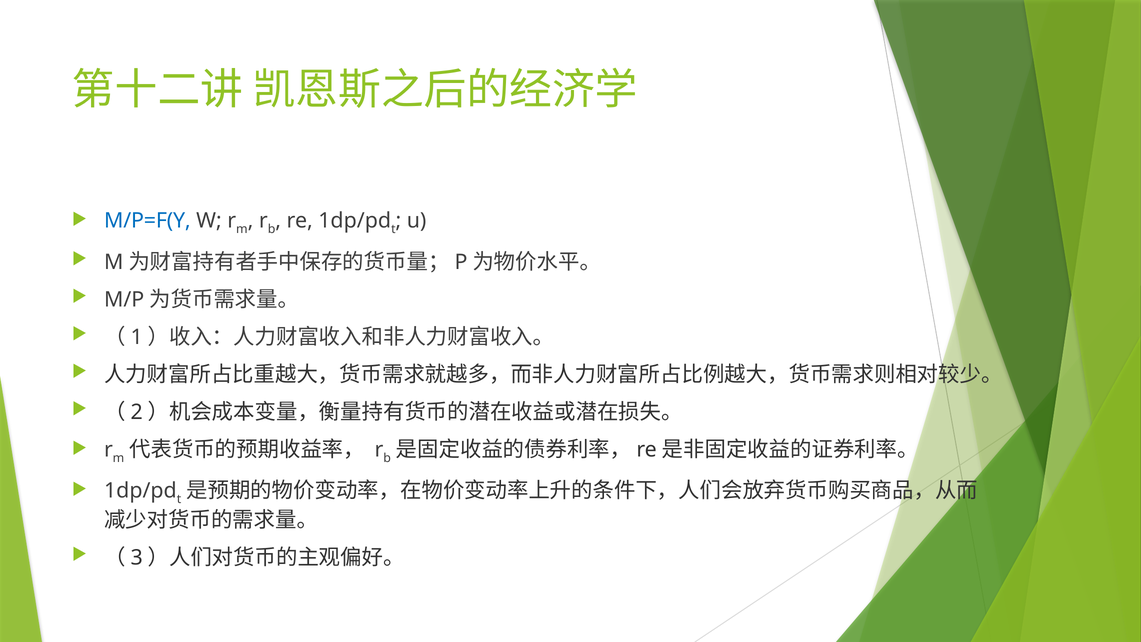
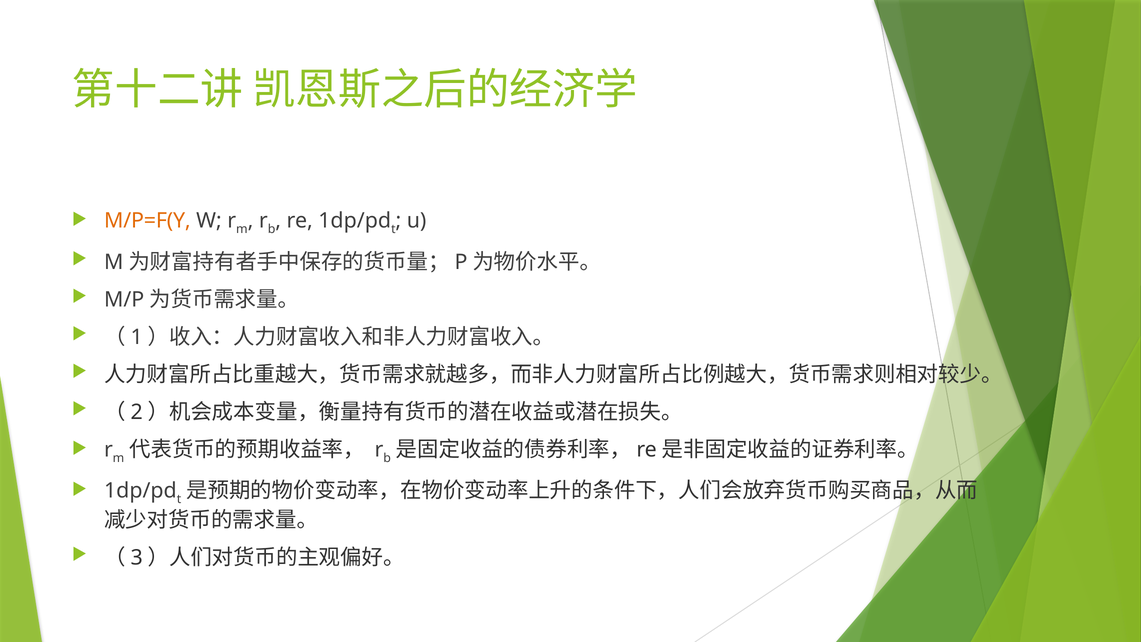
M/P=F(Y colour: blue -> orange (147, 221)
